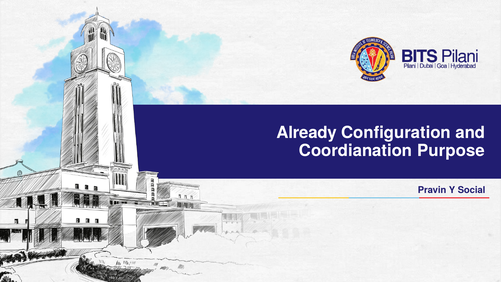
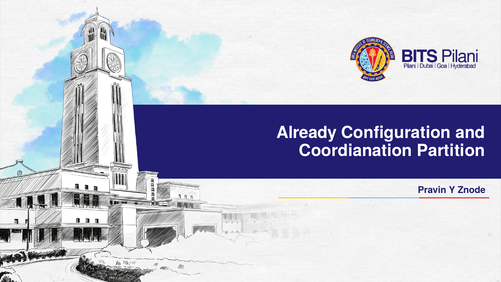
Purpose: Purpose -> Partition (451, 151)
Social: Social -> Znode (472, 190)
